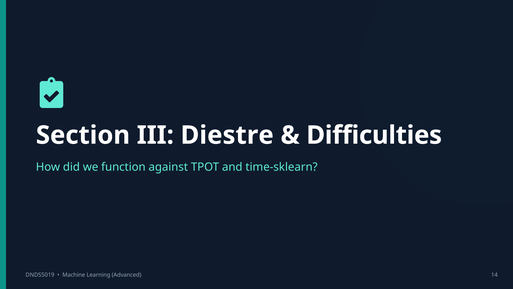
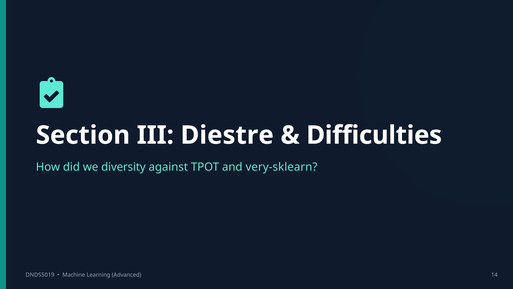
function: function -> diversity (123, 167)
time-sklearn: time-sklearn -> very-sklearn (281, 167)
